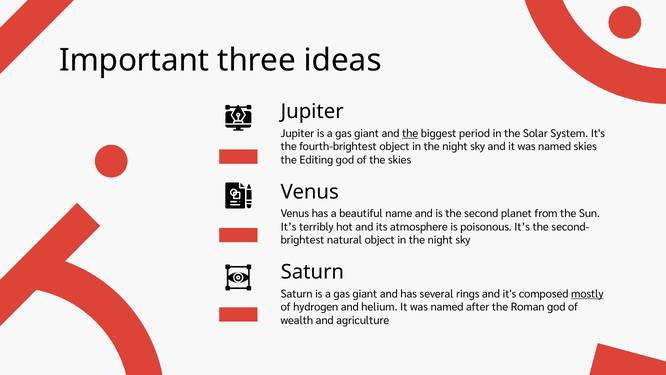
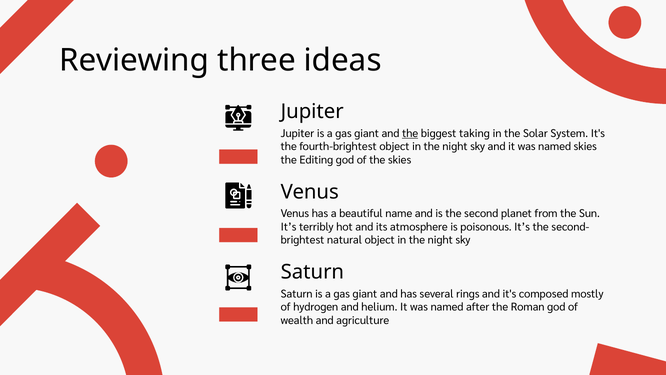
Important: Important -> Reviewing (134, 60)
period: period -> taking (475, 133)
mostly underline: present -> none (587, 294)
